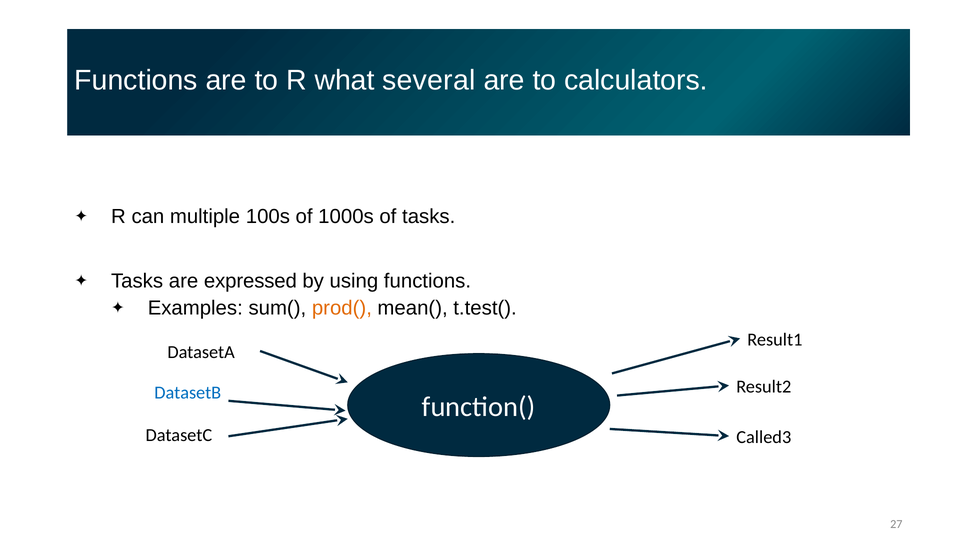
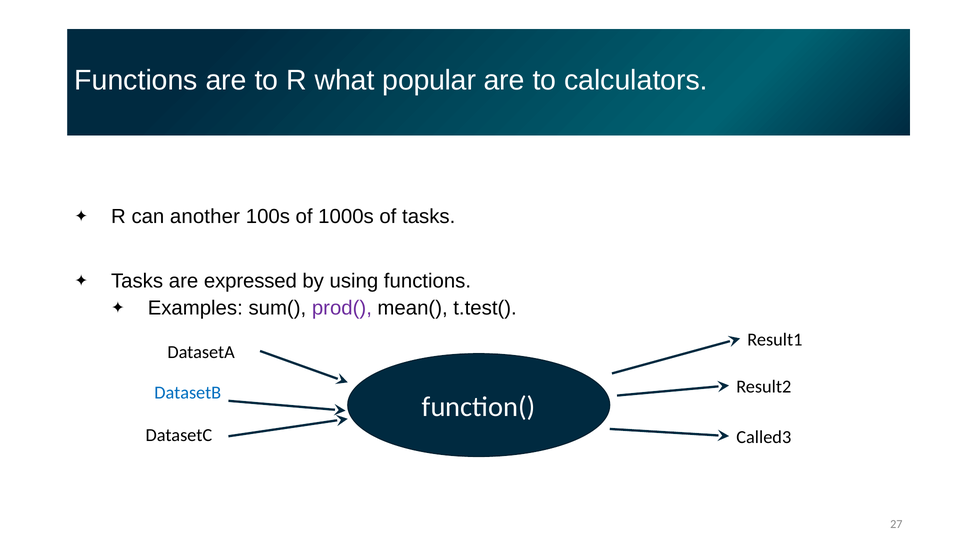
several: several -> popular (429, 80)
multiple: multiple -> another (205, 217)
prod( colour: orange -> purple (342, 308)
